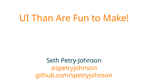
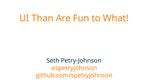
Make: Make -> What (116, 18)
